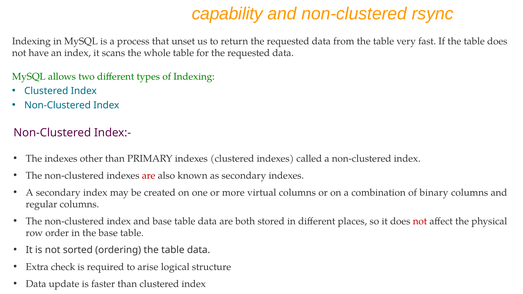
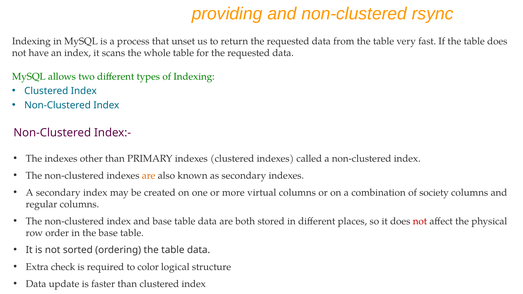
capability: capability -> providing (227, 14)
are colour: red -> orange (149, 176)
binary: binary -> society (434, 193)
arise: arise -> color (148, 267)
